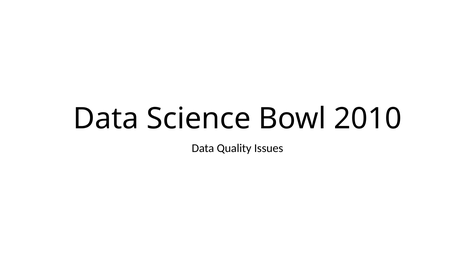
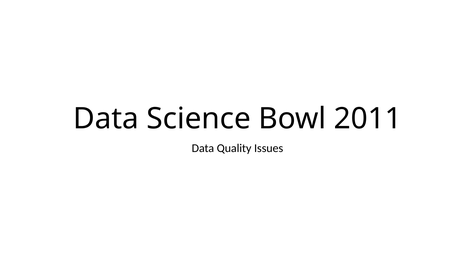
2010: 2010 -> 2011 (368, 119)
